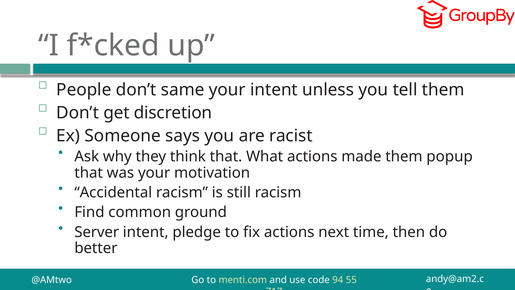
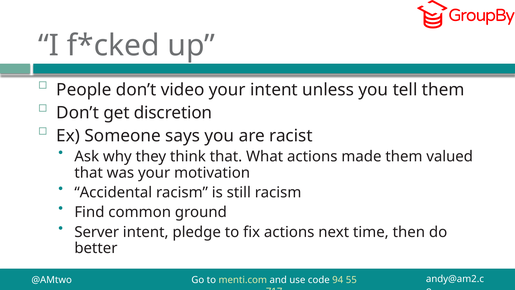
same: same -> video (183, 90)
popup: popup -> valued (450, 156)
